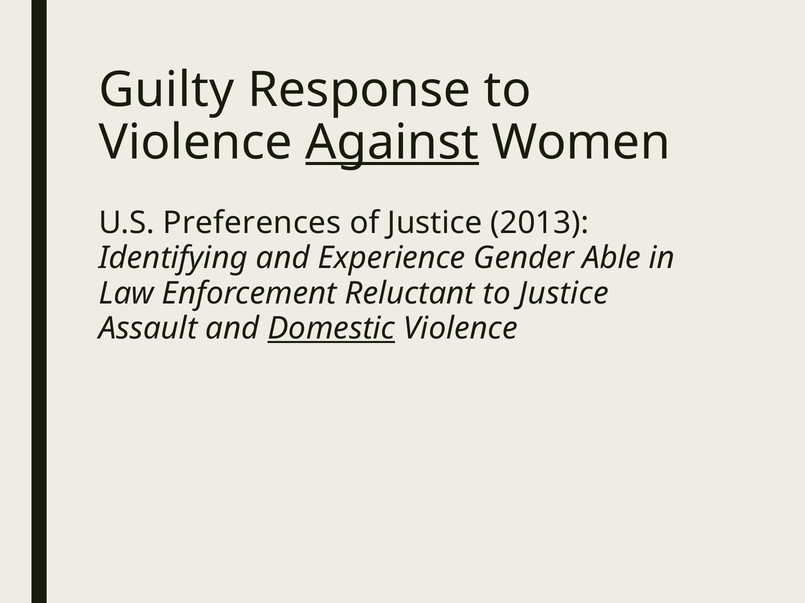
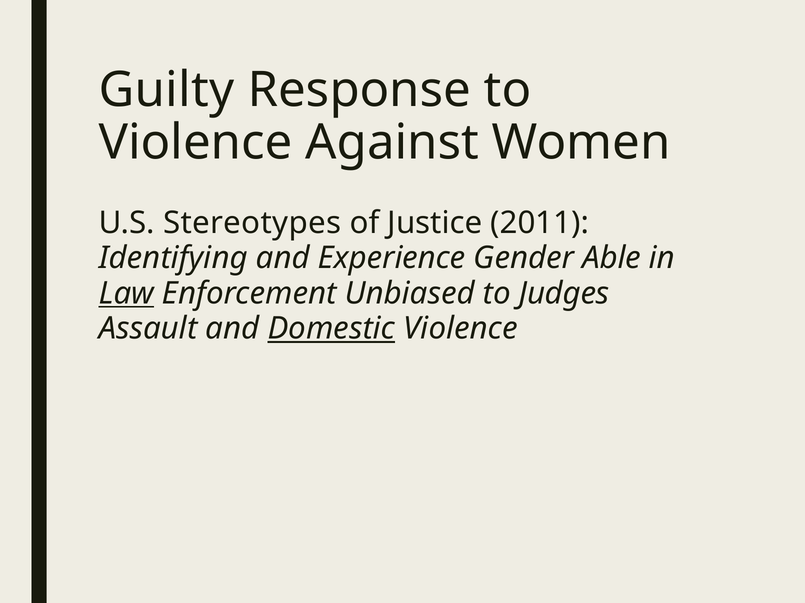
Against underline: present -> none (392, 143)
Preferences: Preferences -> Stereotypes (252, 223)
2013: 2013 -> 2011 (540, 223)
Law underline: none -> present (126, 294)
Reluctant: Reluctant -> Unbiased (410, 294)
to Justice: Justice -> Judges (564, 294)
